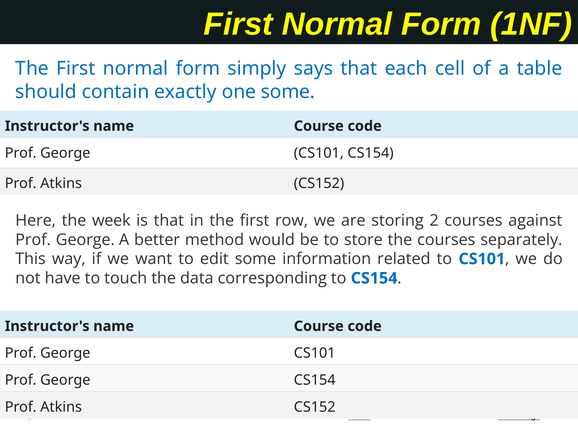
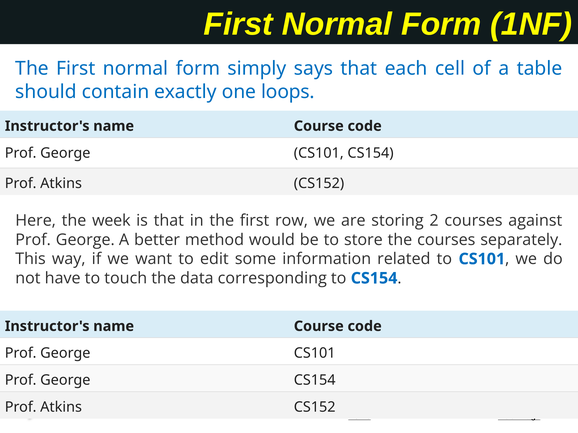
one some: some -> loops (288, 92)
